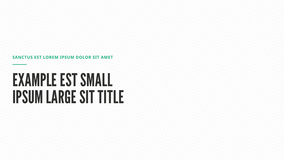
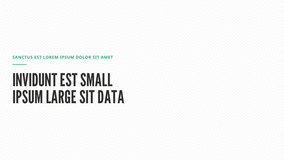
EXAMPLE: EXAMPLE -> INVIDUNT (35, 80)
TITLE: TITLE -> DATA (111, 97)
